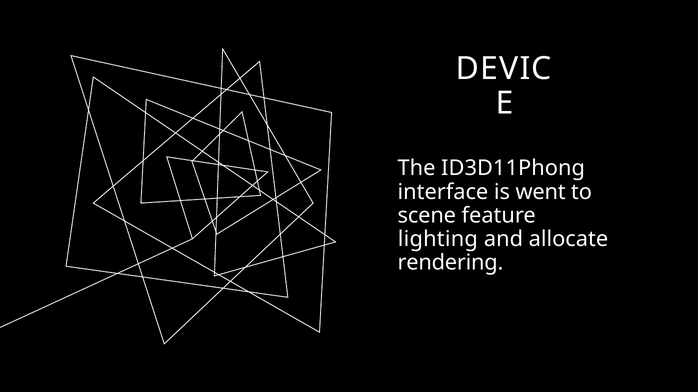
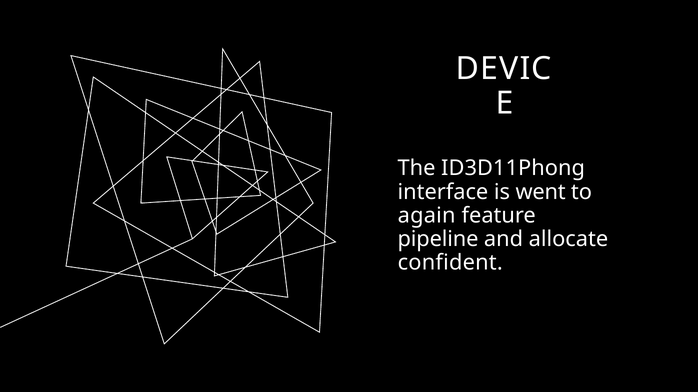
scene: scene -> again (427, 216)
lighting: lighting -> pipeline (438, 239)
rendering: rendering -> confident (450, 263)
